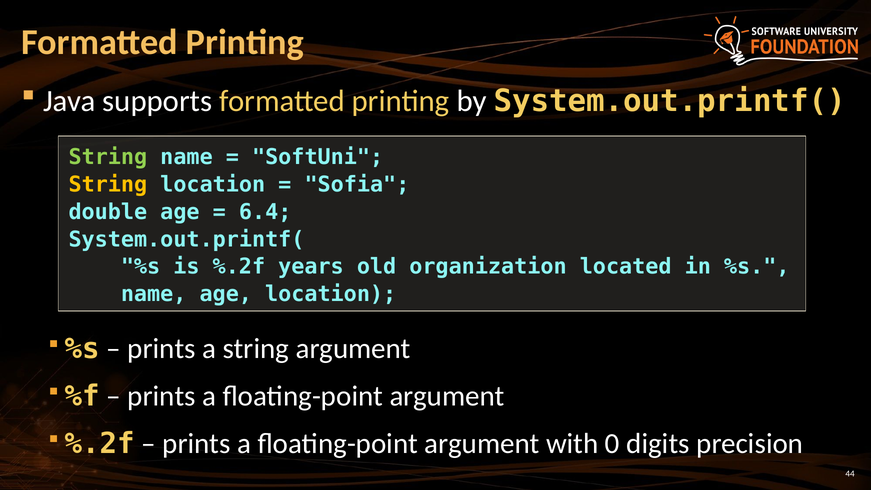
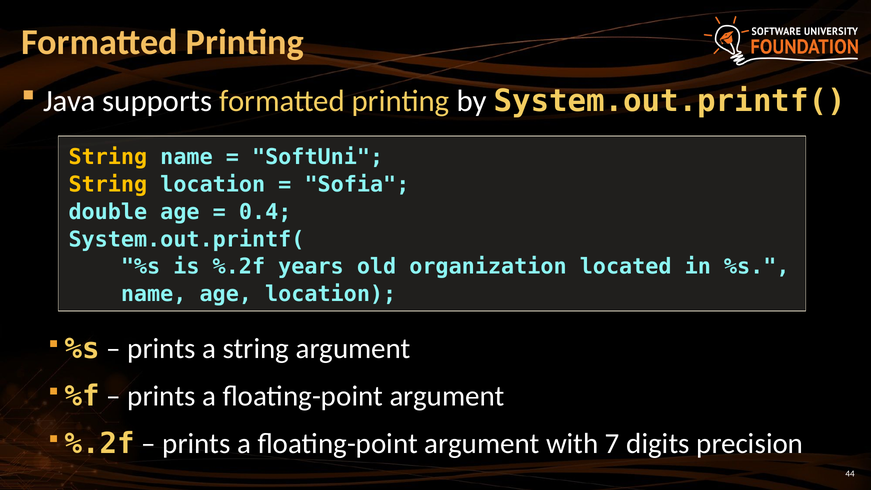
String colour: light green -> yellow (108, 157)
6.4: 6.4 -> 0.4 (265, 212)
0: 0 -> 7 (612, 444)
